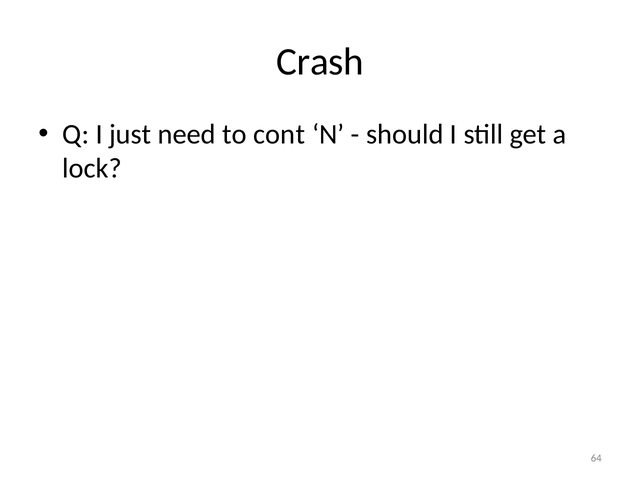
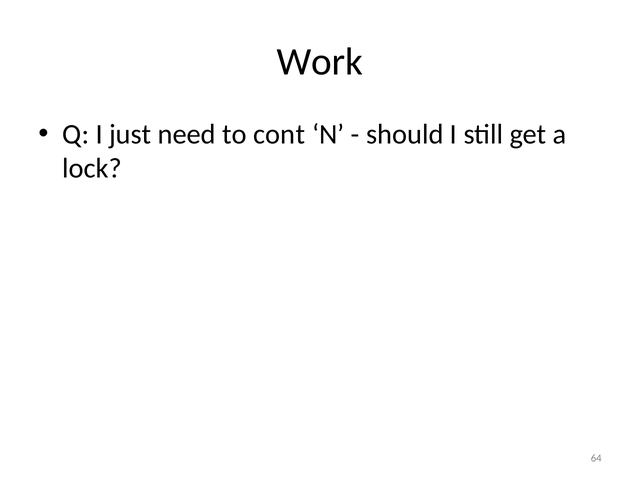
Crash: Crash -> Work (320, 62)
